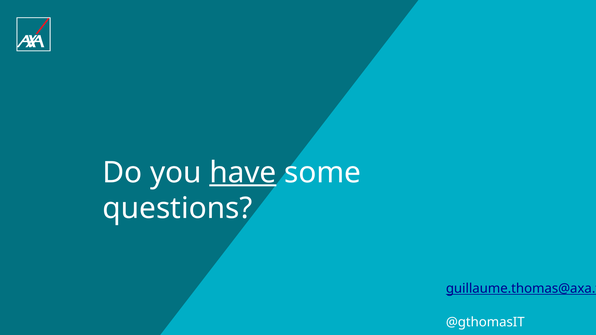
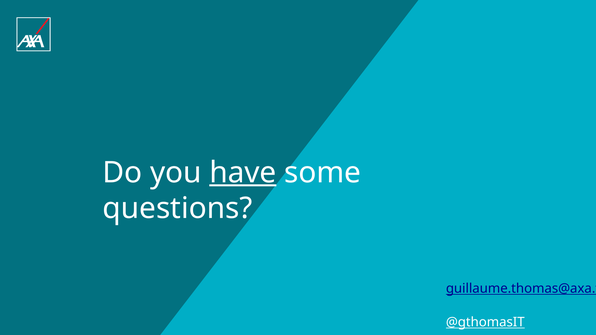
@gthomasIT underline: none -> present (485, 323)
